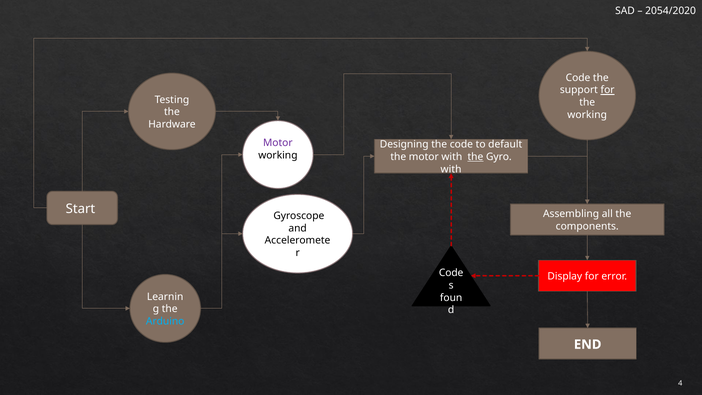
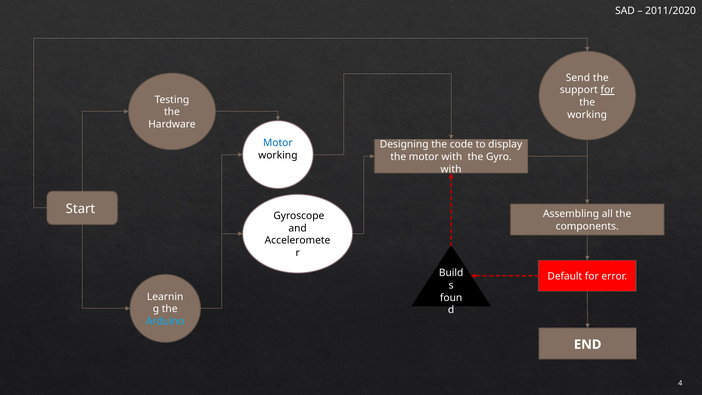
2054/2020: 2054/2020 -> 2011/2020 (671, 11)
Code: Code -> Send (578, 78)
Motor colour: purple -> blue (278, 143)
default: default -> display (505, 145)
the underline: present -> none (475, 157)
Code: Code -> Build (451, 273)
Display: Display -> Default (565, 276)
